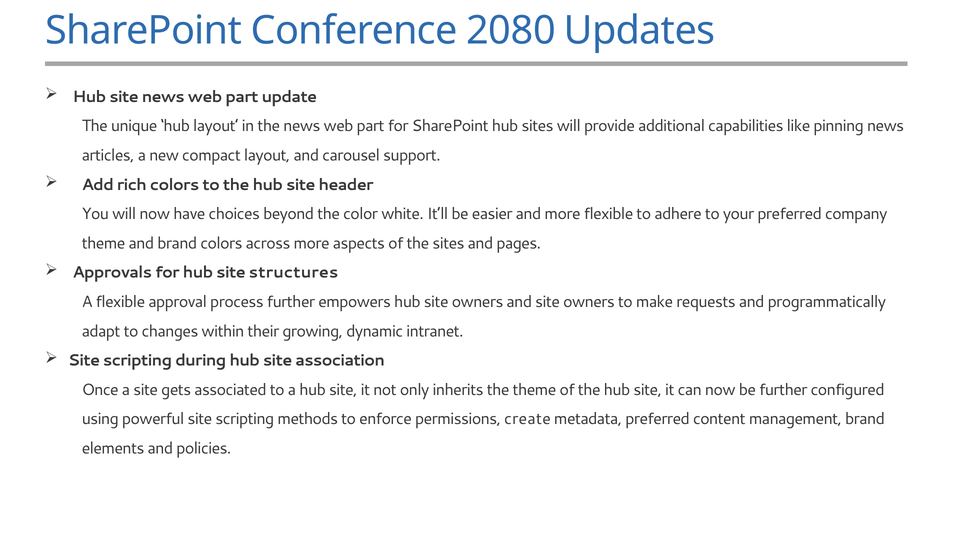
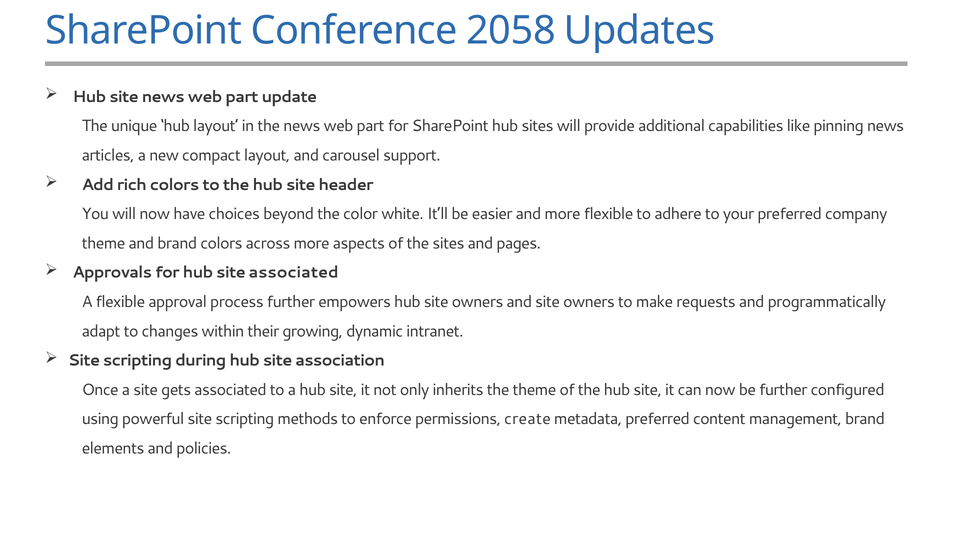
2080: 2080 -> 2058 (511, 30)
site structures: structures -> associated (294, 272)
